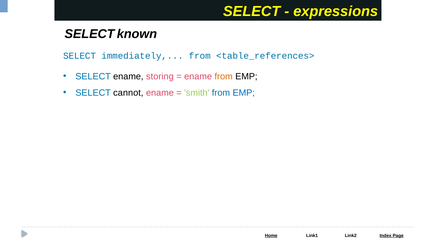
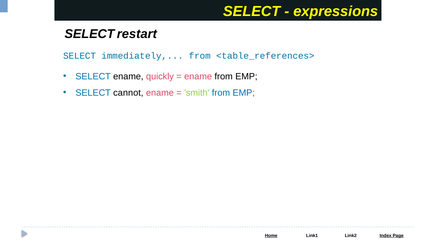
known: known -> restart (137, 34)
storing: storing -> quickly (160, 76)
from colour: orange -> black (224, 76)
